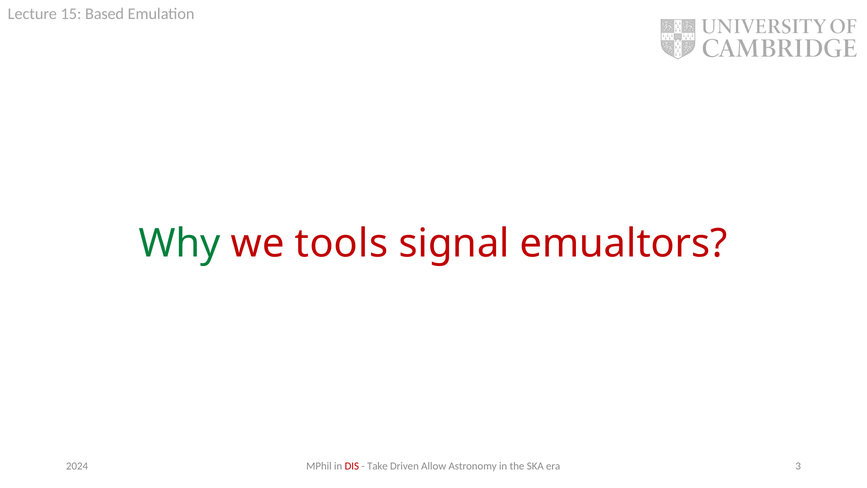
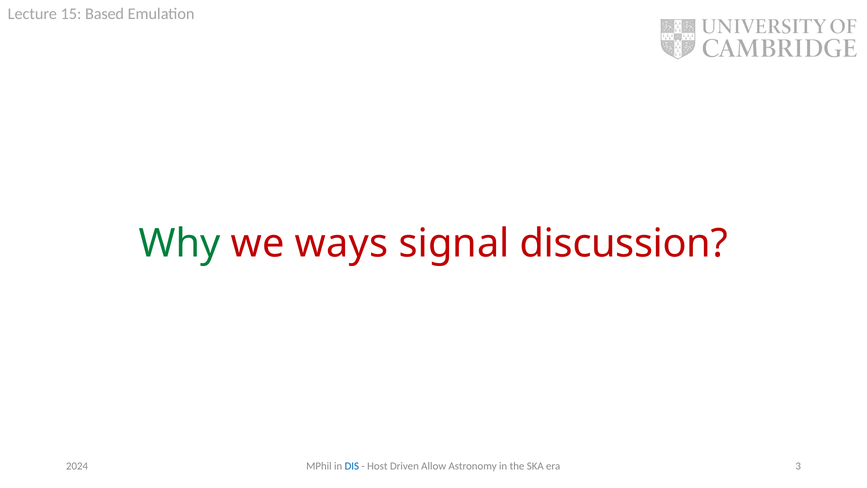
tools: tools -> ways (341, 244)
emualtors: emualtors -> discussion (624, 244)
DIS colour: red -> blue (352, 466)
Take: Take -> Host (377, 466)
